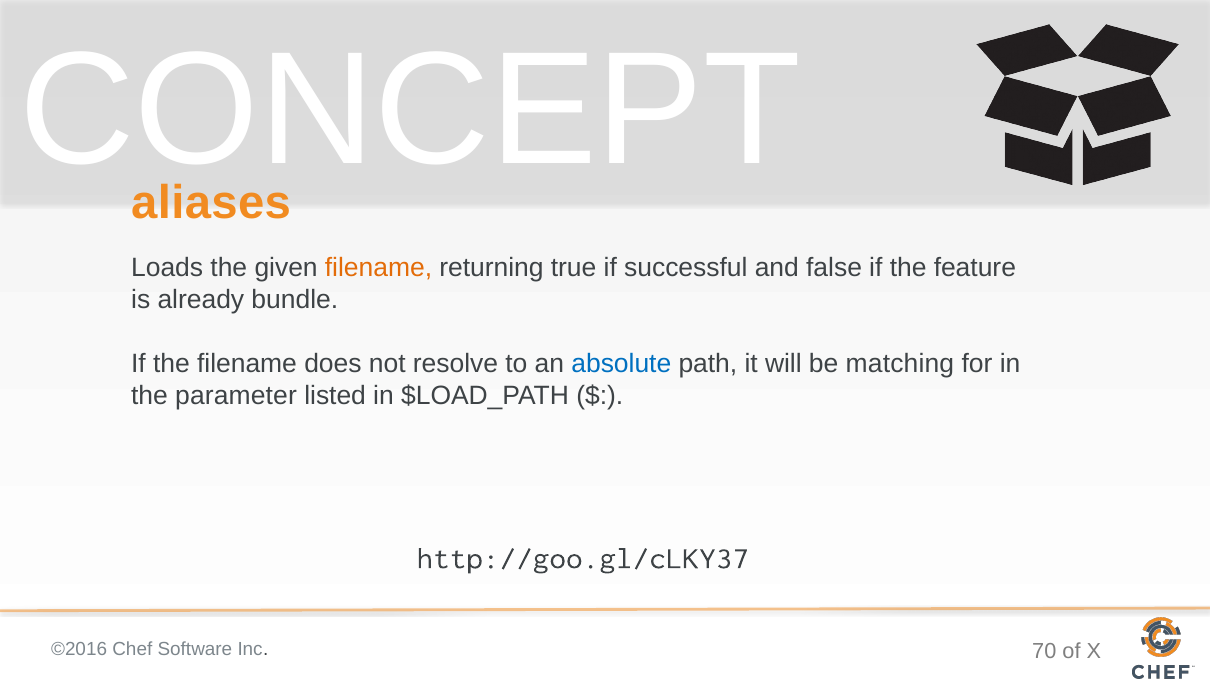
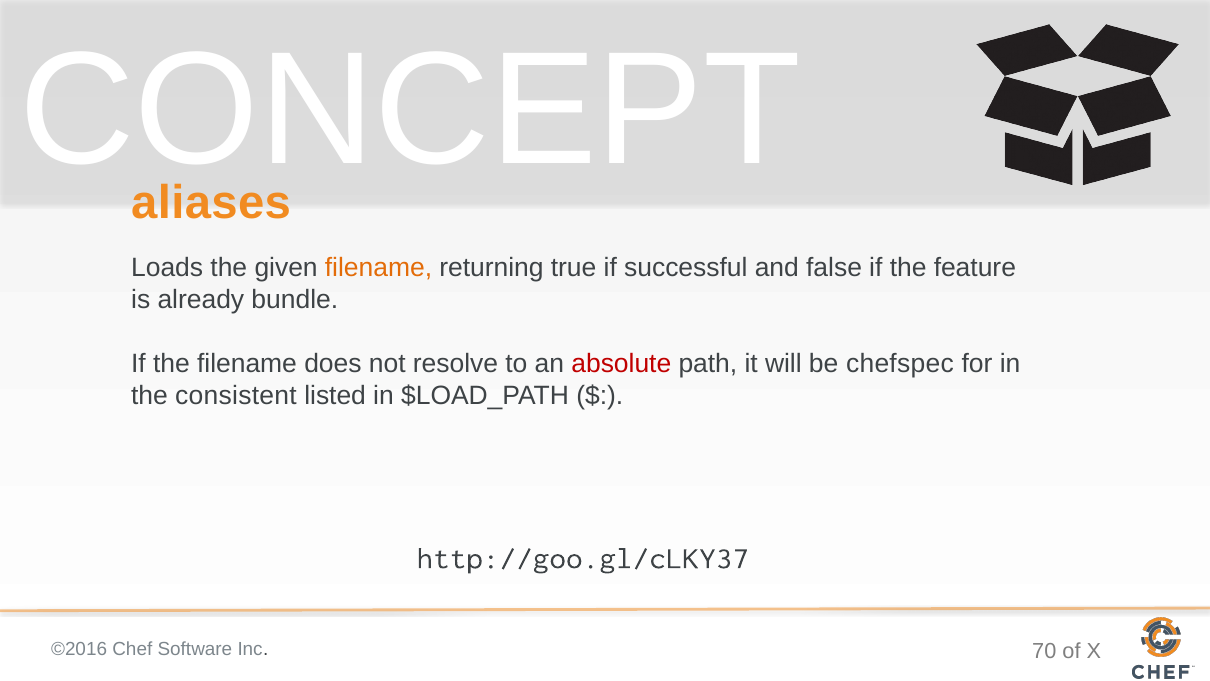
absolute colour: blue -> red (621, 363)
matching: matching -> chefspec (900, 363)
parameter: parameter -> consistent (236, 395)
